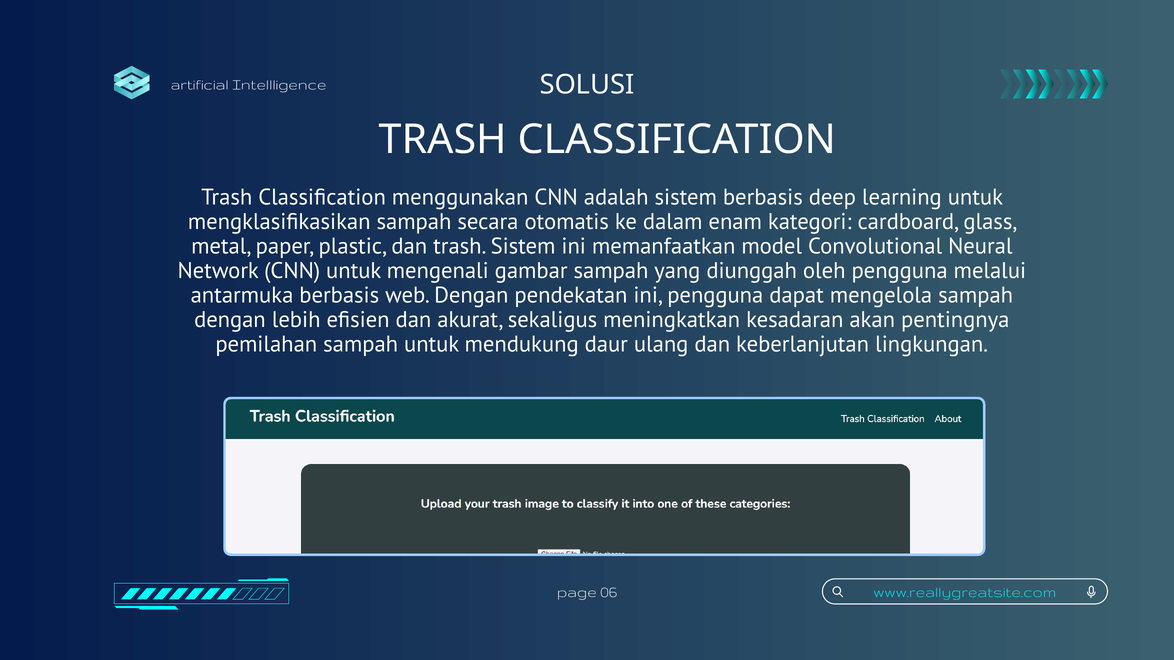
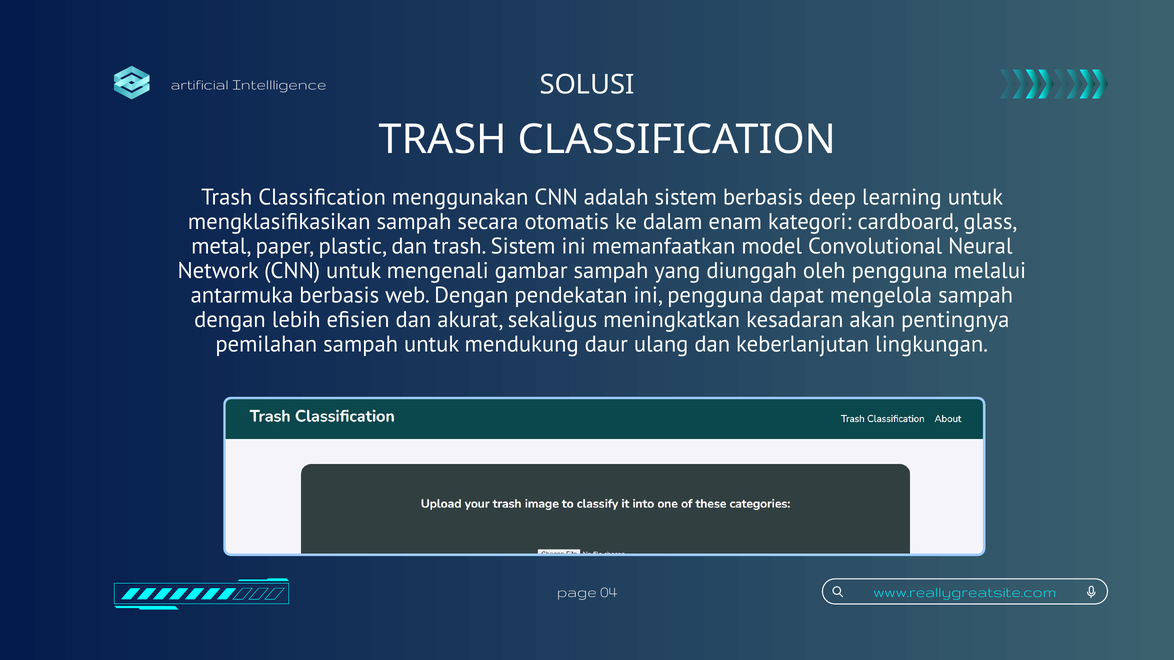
06: 06 -> 04 (609, 592)
